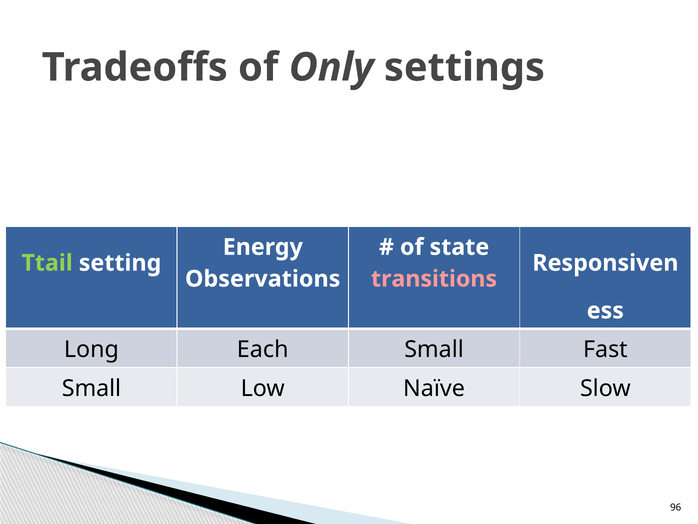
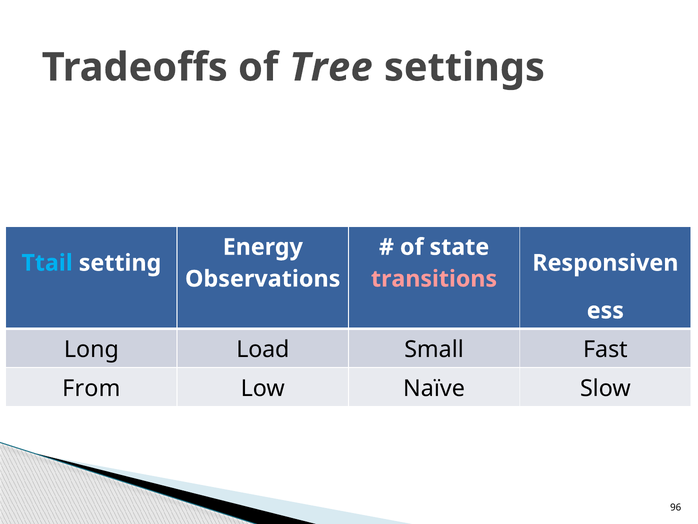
Only: Only -> Tree (331, 67)
Ttail colour: light green -> light blue (47, 263)
Each: Each -> Load (263, 349)
Small: Small -> From (91, 388)
